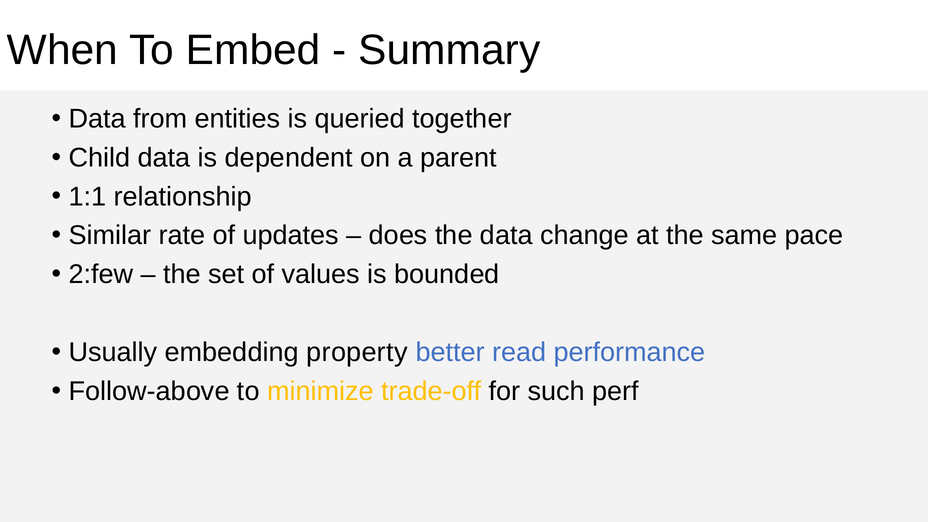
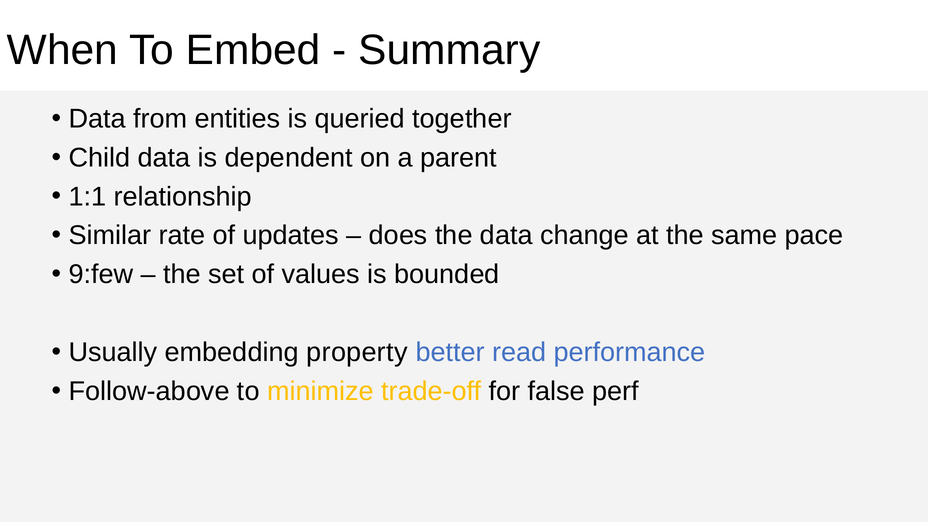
2:few: 2:few -> 9:few (101, 274)
such: such -> false (556, 391)
